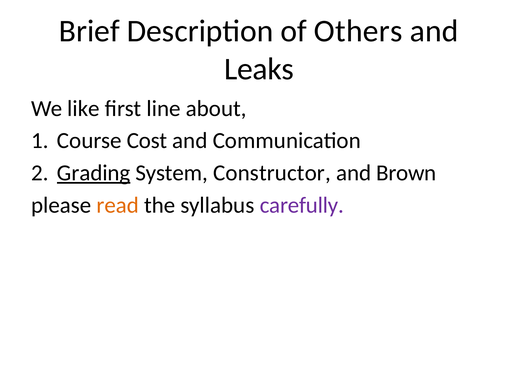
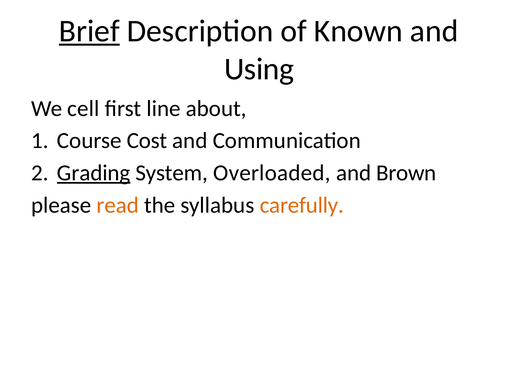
Brief underline: none -> present (89, 31)
Others: Others -> Known (358, 31)
Leaks: Leaks -> Using (259, 69)
like: like -> cell (83, 109)
Constructor: Constructor -> Overloaded (272, 173)
carefully colour: purple -> orange (302, 205)
